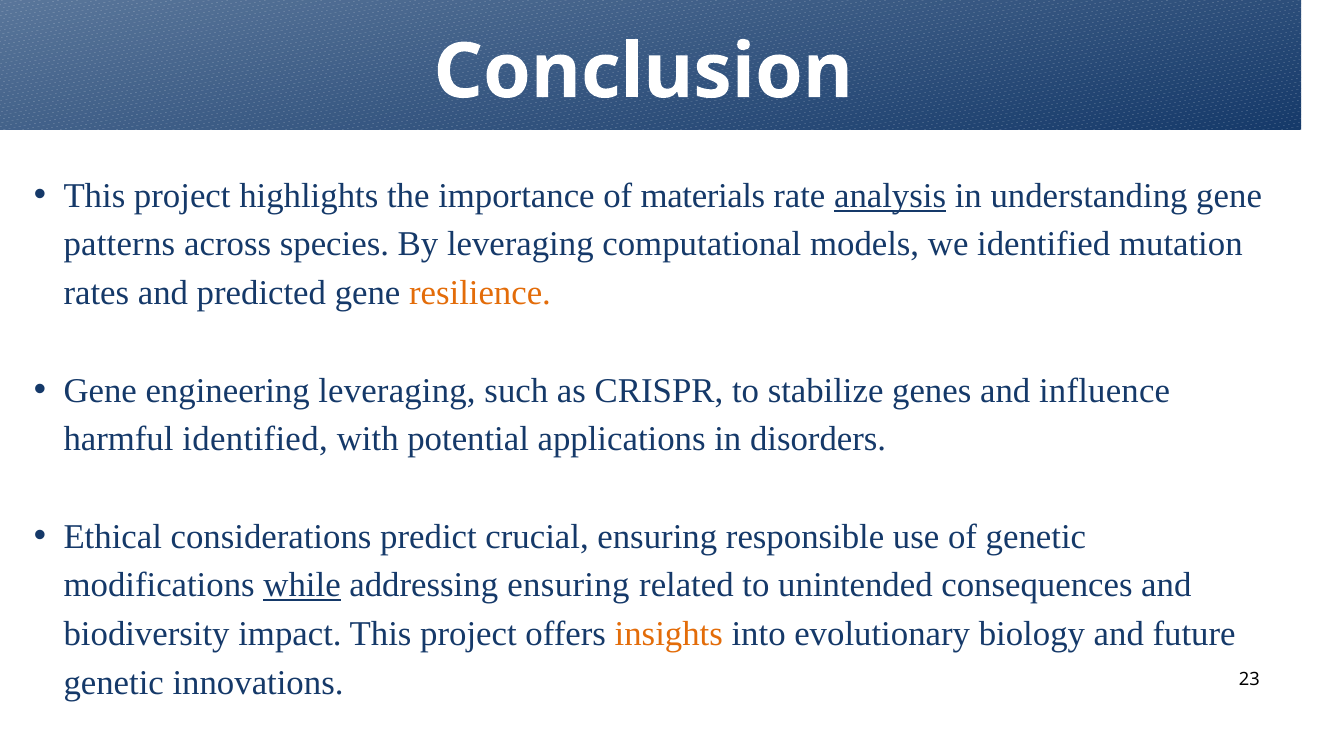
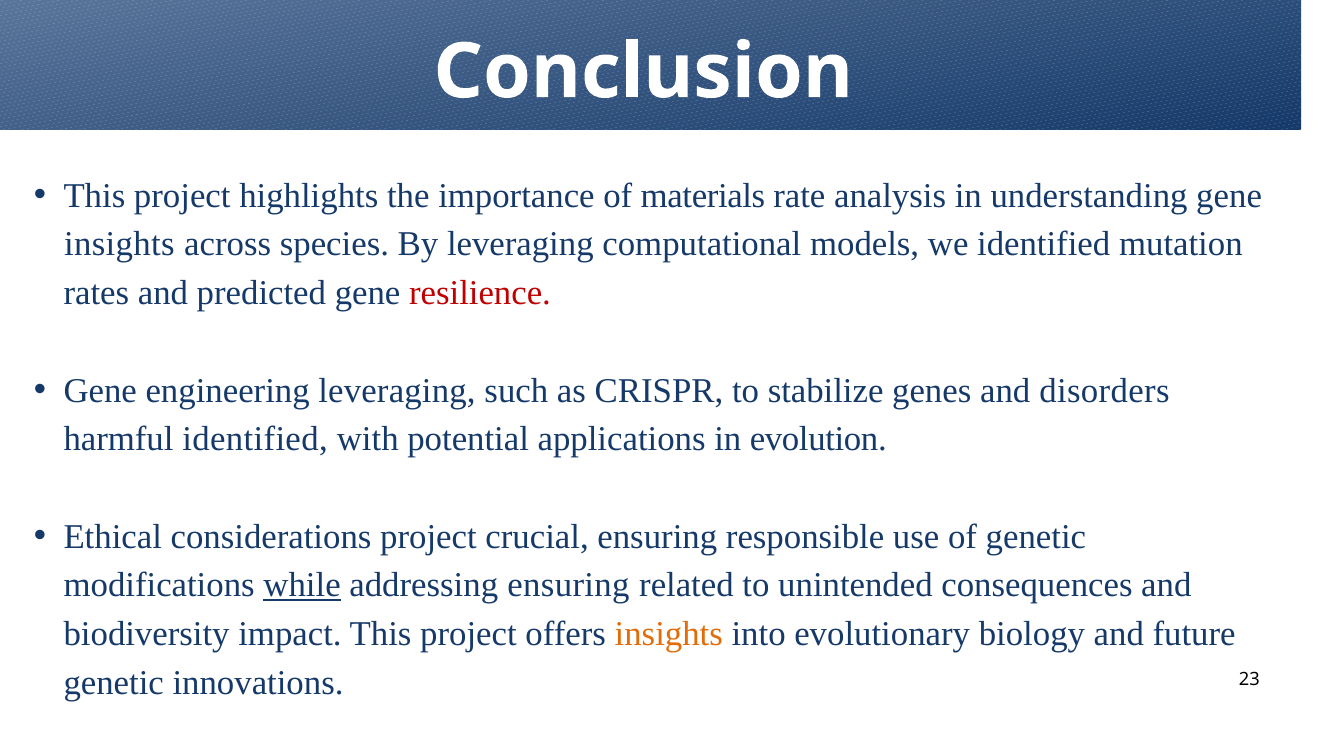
analysis underline: present -> none (890, 196)
patterns: patterns -> insights (119, 245)
resilience colour: orange -> red (480, 293)
influence: influence -> disorders (1105, 391)
disorders: disorders -> evolution (818, 439)
considerations predict: predict -> project (428, 537)
